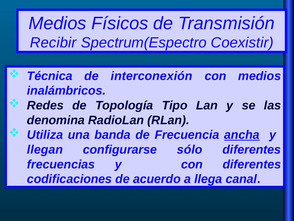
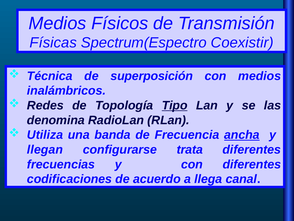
Recibir: Recibir -> Físicas (53, 43)
interconexión: interconexión -> superposición (152, 76)
Tipo underline: none -> present (175, 105)
sólo: sólo -> trata (190, 149)
